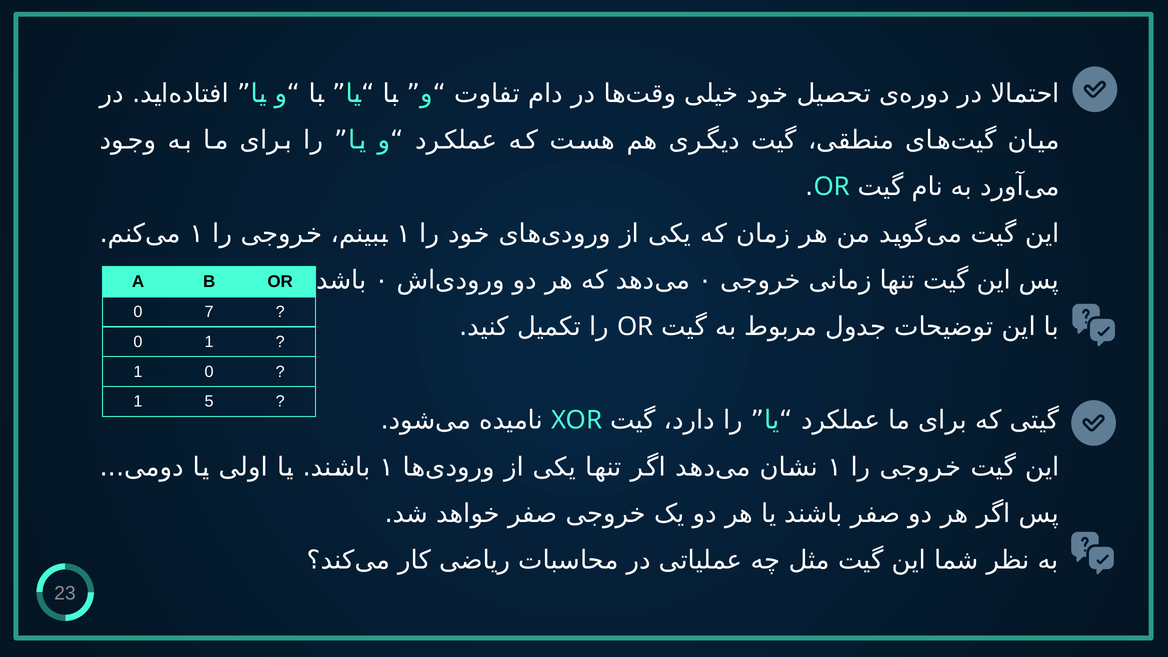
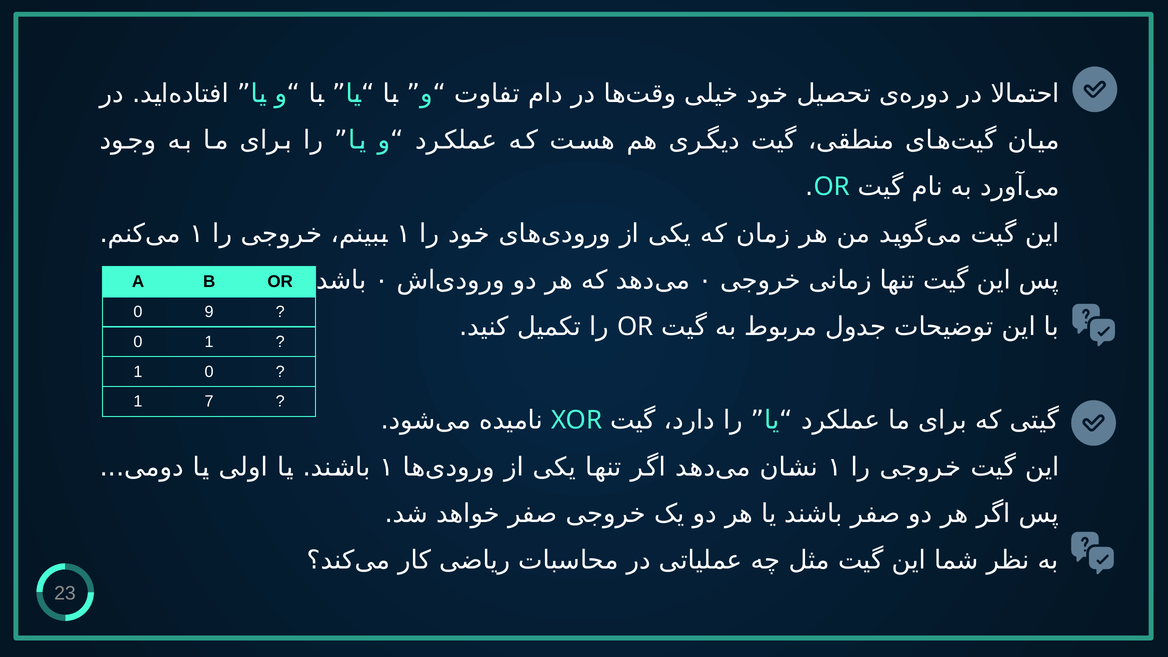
7: 7 -> 9 (209, 312)
5: 5 -> 7 (209, 402)
